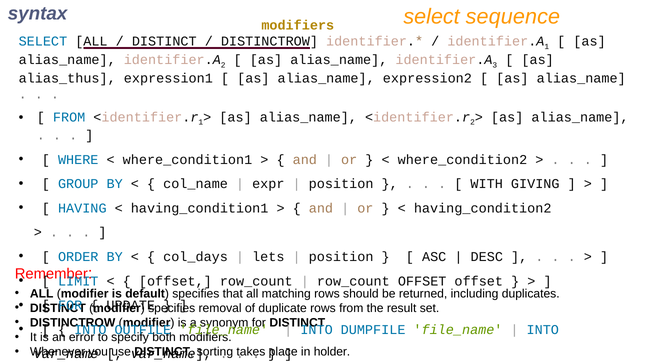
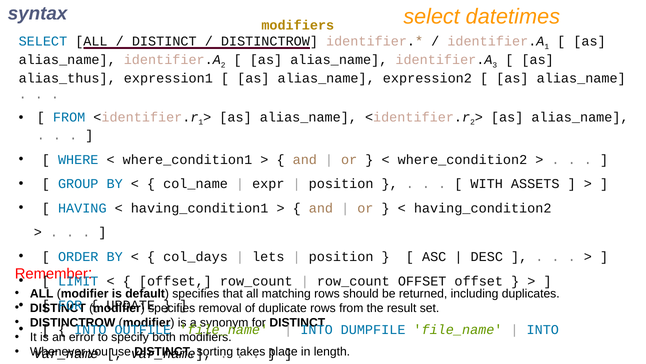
sequence: sequence -> datetimes (513, 17)
GIVING: GIVING -> ASSETS (535, 184)
holder: holder -> length (332, 351)
